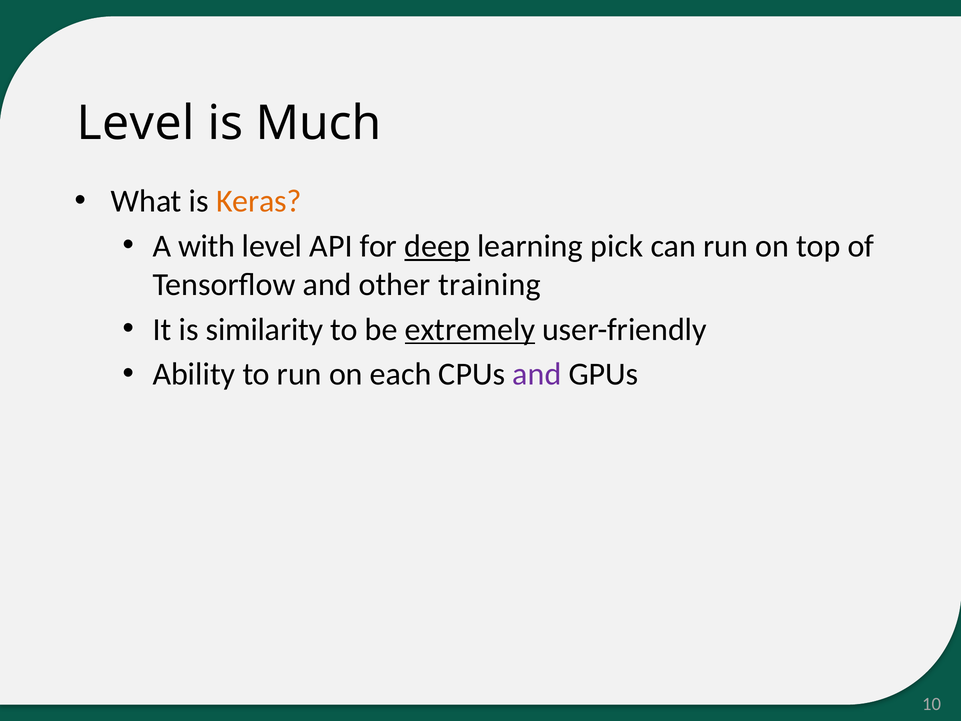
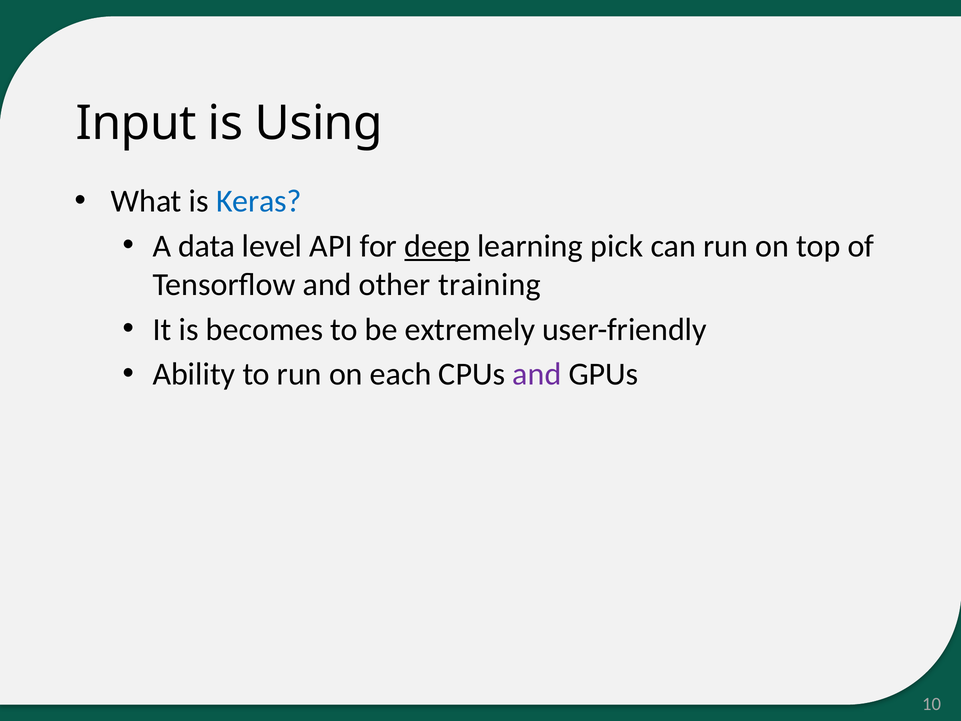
Level: Level -> Input (136, 123)
Much: Much -> Using (319, 123)
Keras colour: orange -> blue (259, 201)
with: with -> data (207, 246)
similarity: similarity -> becomes (264, 329)
extremely underline: present -> none (470, 329)
